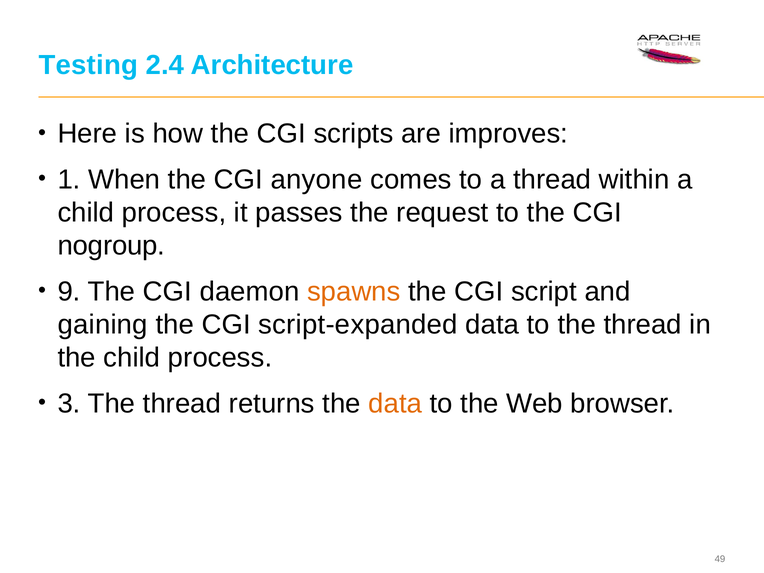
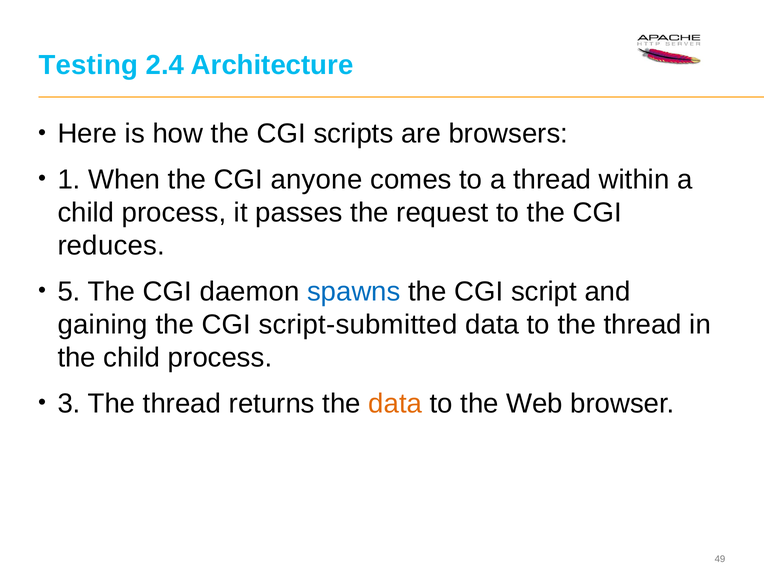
improves: improves -> browsers (508, 134)
nogroup: nogroup -> reduces (111, 246)
9: 9 -> 5 (69, 292)
spawns colour: orange -> blue (354, 292)
script-expanded: script-expanded -> script-submitted (358, 325)
